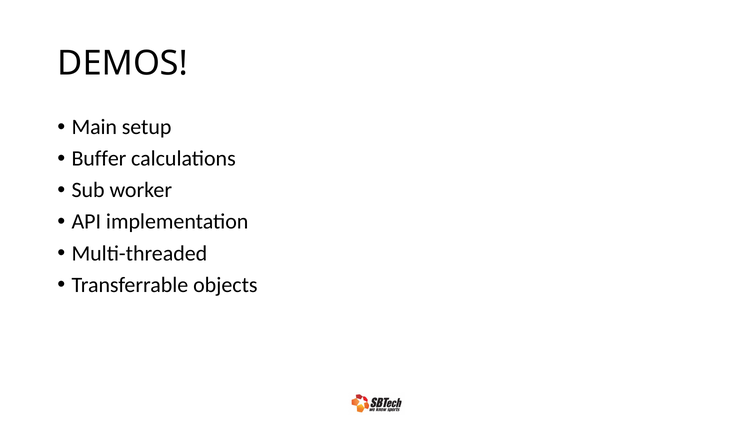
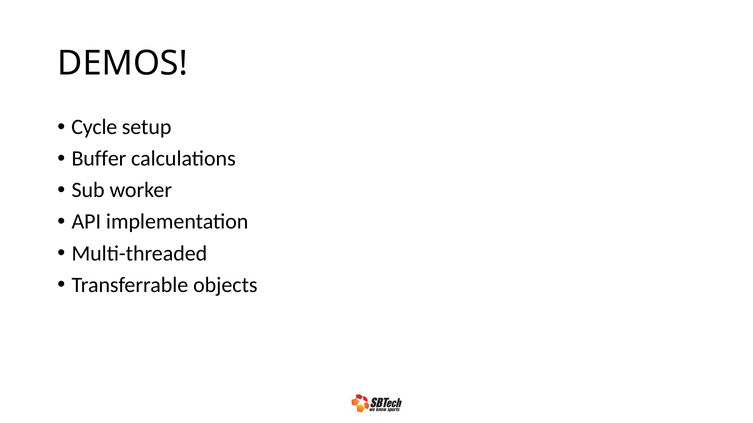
Main: Main -> Cycle (94, 127)
